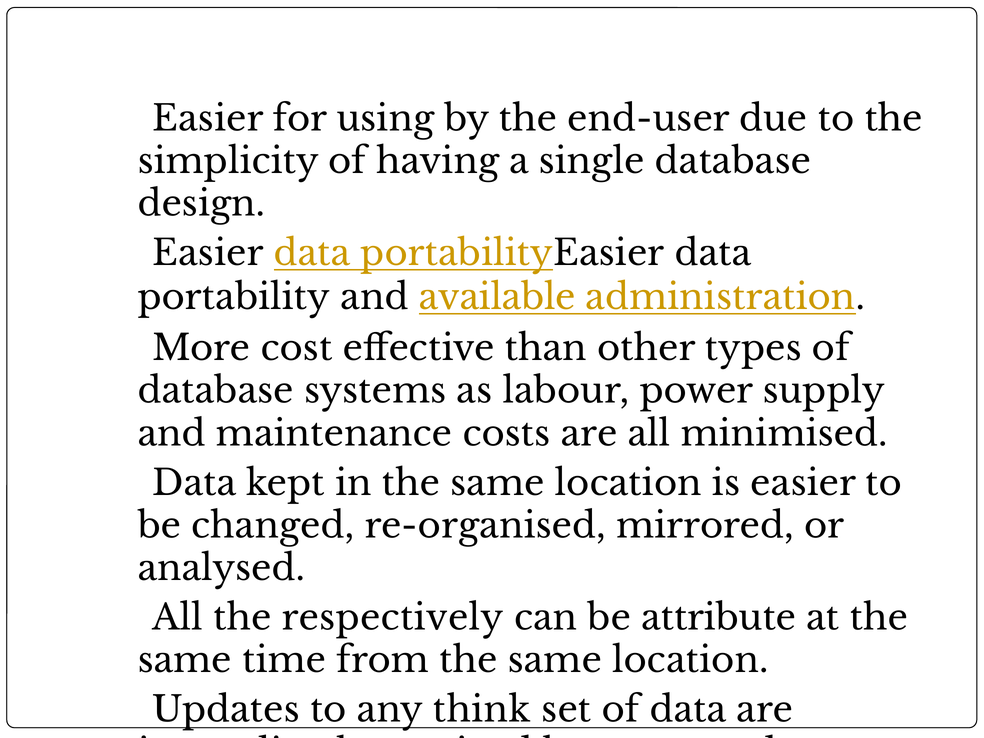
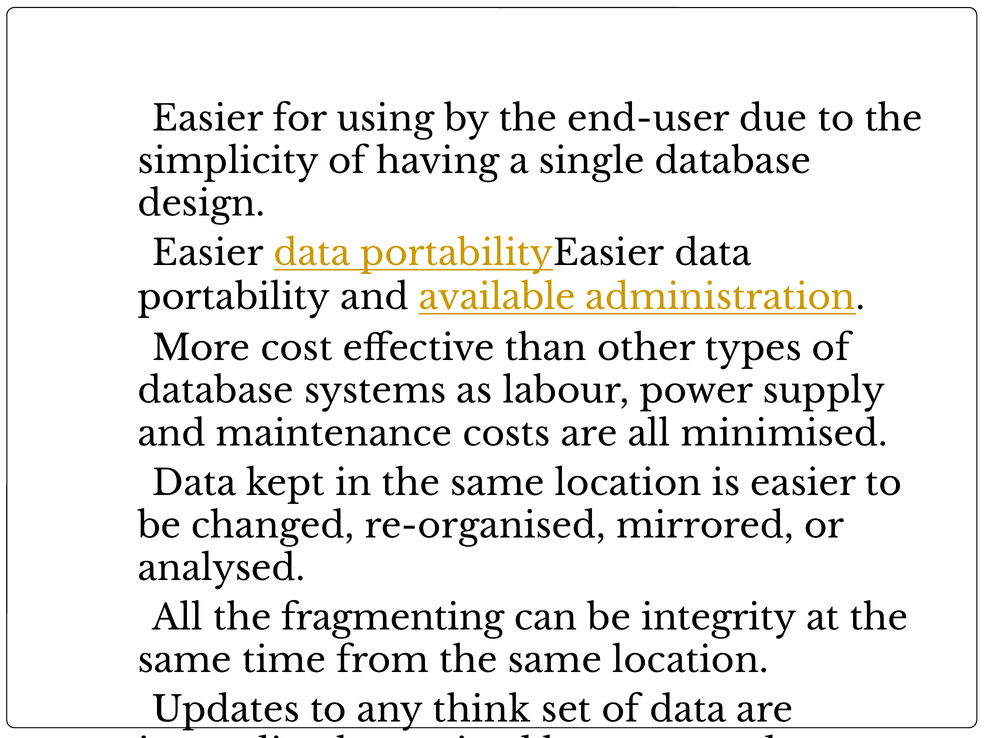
respectively: respectively -> fragmenting (393, 618)
attribute: attribute -> integrity (719, 618)
